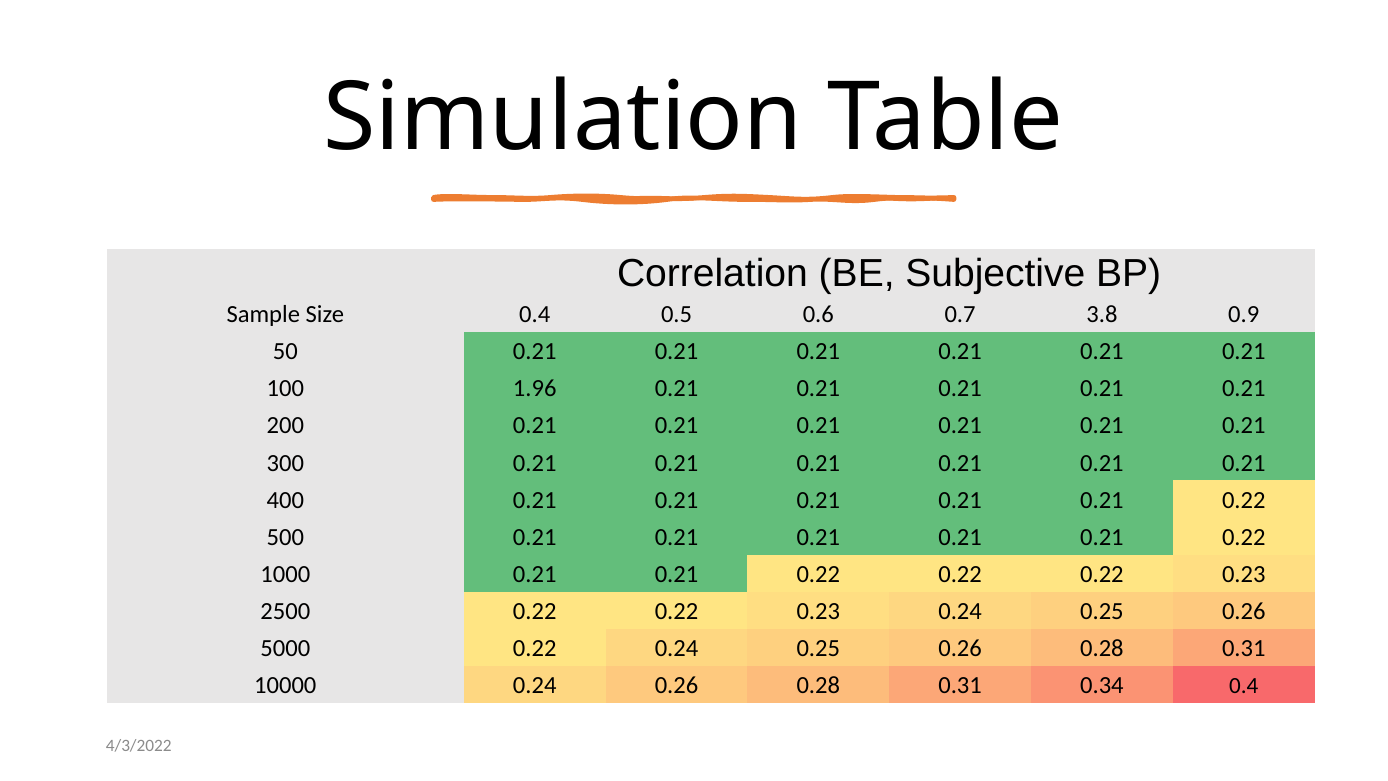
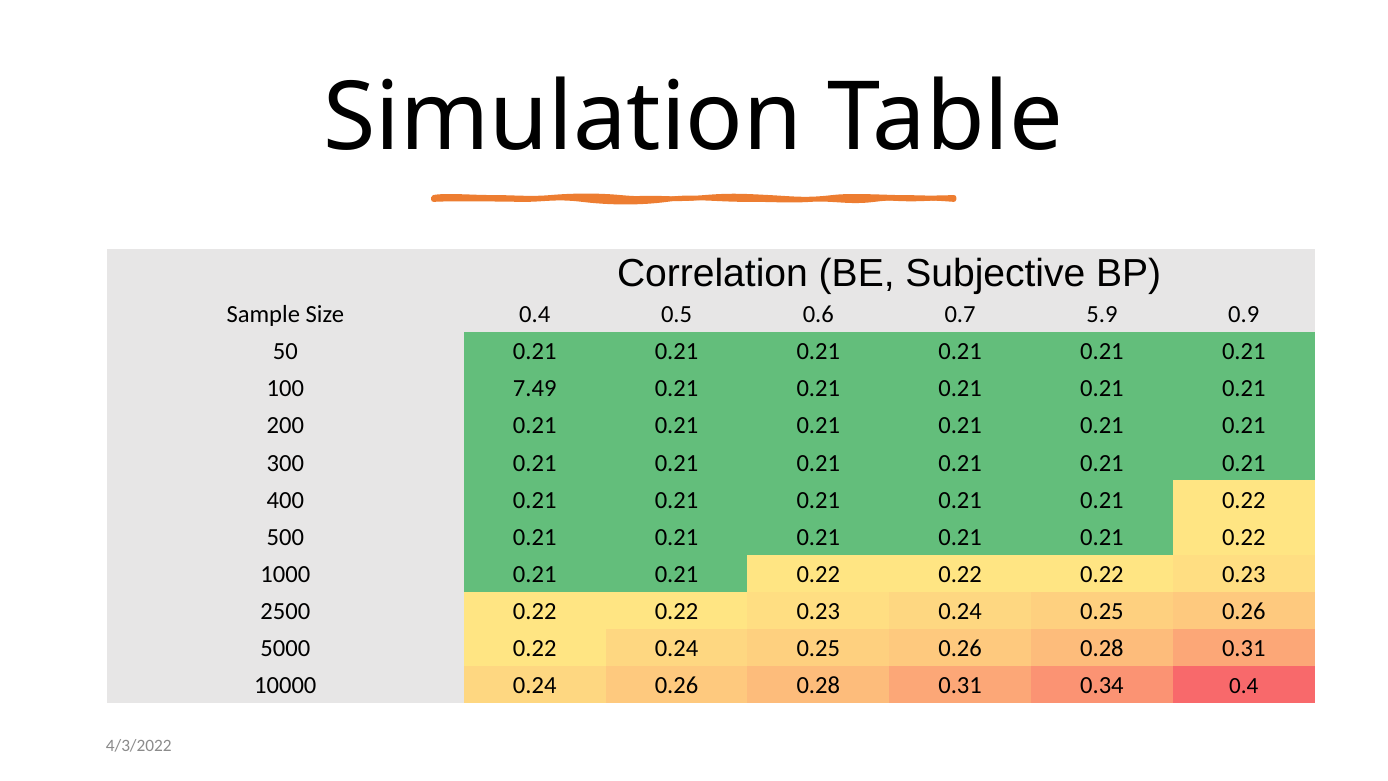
3.8: 3.8 -> 5.9 (1102, 314)
1.96: 1.96 -> 7.49 (535, 389)
